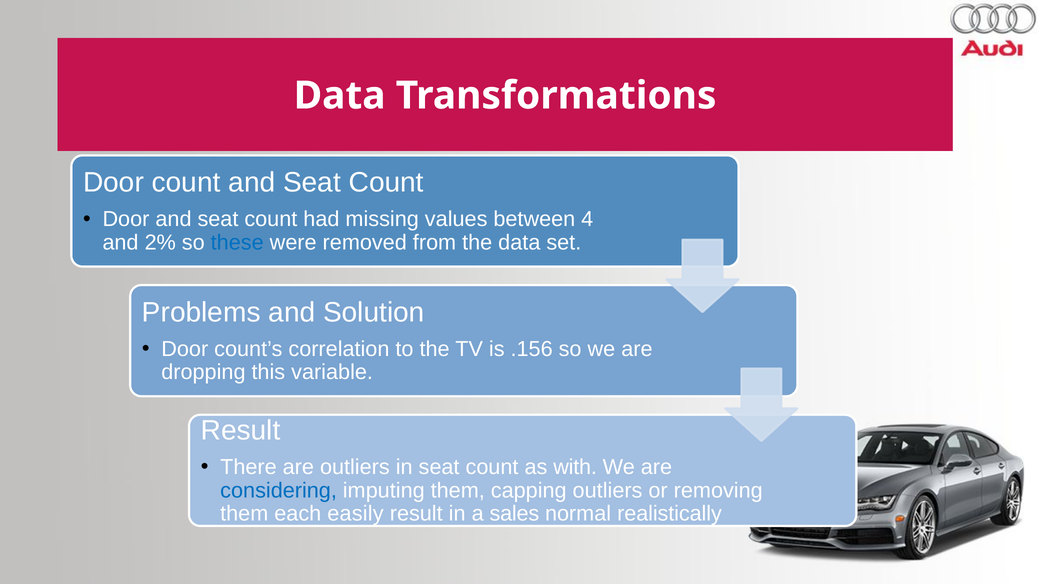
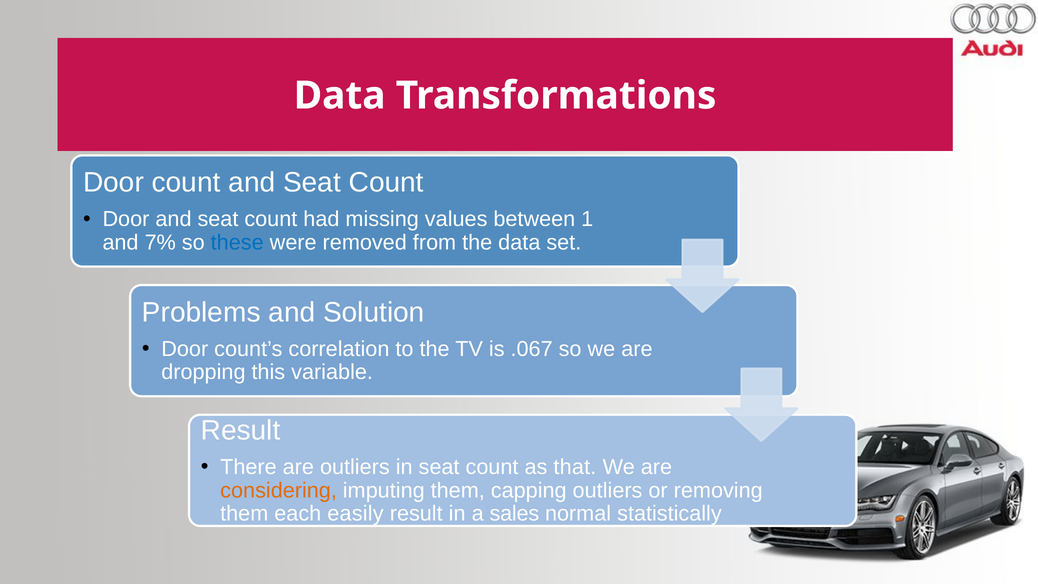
4: 4 -> 1 (587, 219)
2%: 2% -> 7% (160, 243)
.156: .156 -> .067 (532, 349)
with: with -> that (575, 467)
considering colour: blue -> orange (279, 490)
realistically: realistically -> statistically (669, 514)
